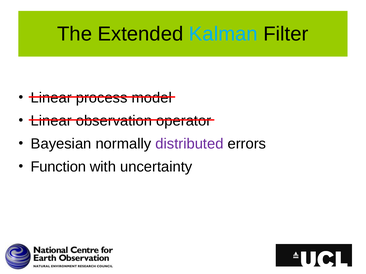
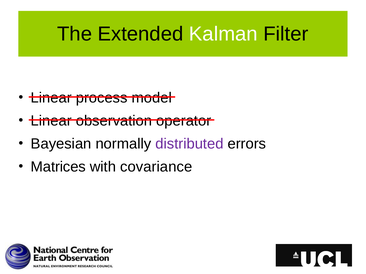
Kalman colour: light blue -> white (223, 34)
Function: Function -> Matrices (58, 167)
uncertainty: uncertainty -> covariance (156, 167)
